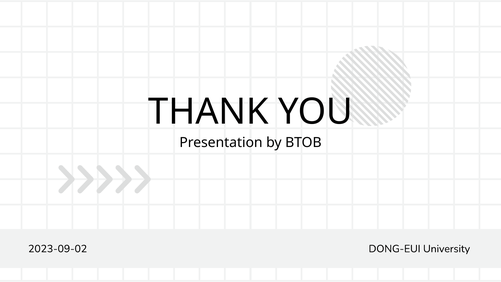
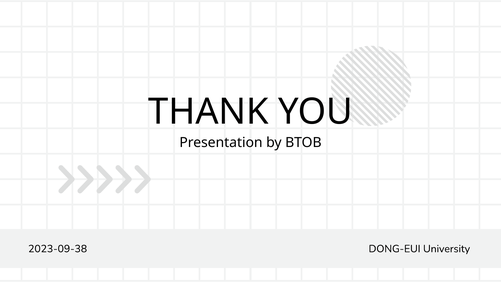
2023-09-02: 2023-09-02 -> 2023-09-38 (58, 249)
